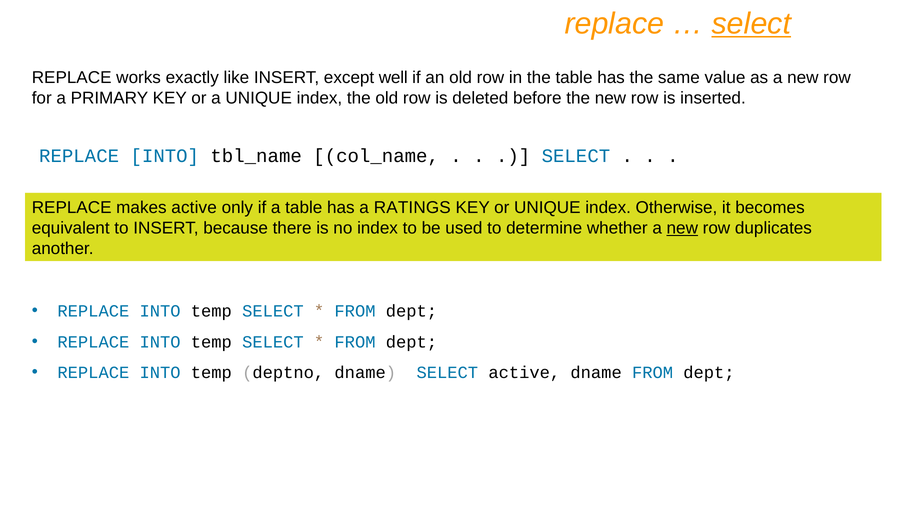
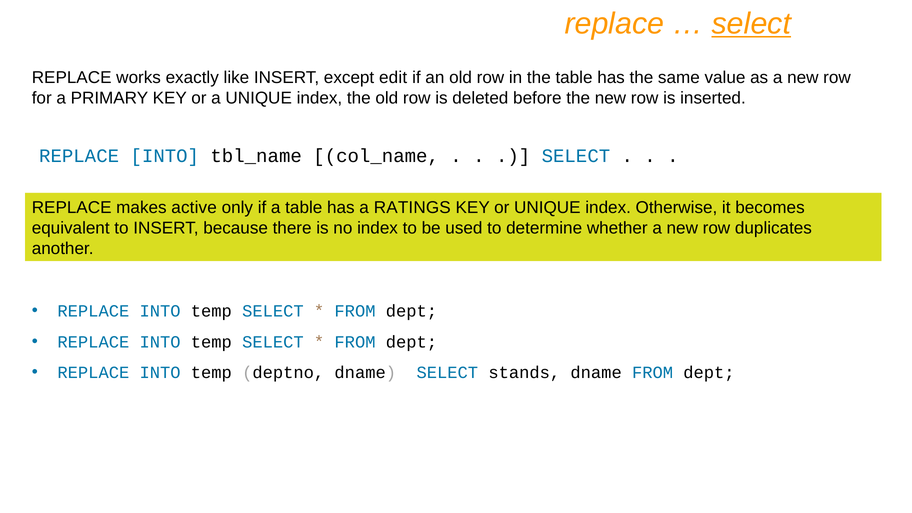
well: well -> edit (393, 77)
new underline: present -> none (682, 228)
SELECT active: active -> stands (524, 373)
